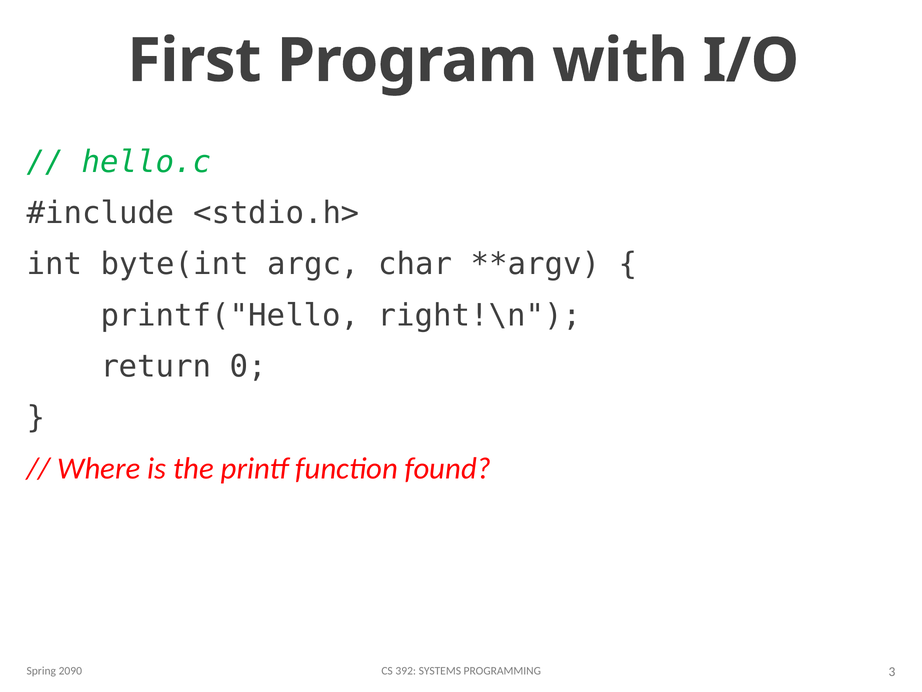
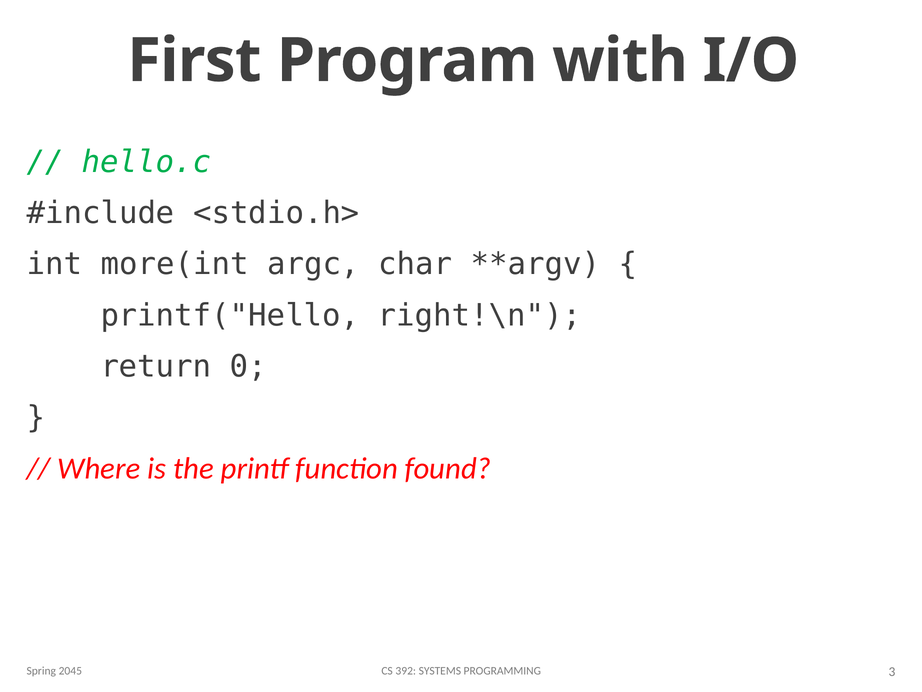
byte(int: byte(int -> more(int (175, 264)
2090: 2090 -> 2045 (70, 671)
